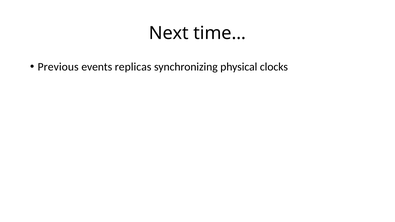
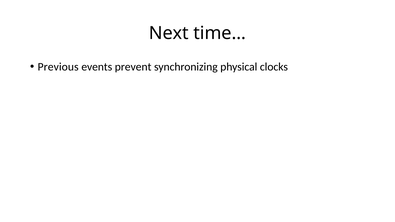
replicas: replicas -> prevent (133, 67)
